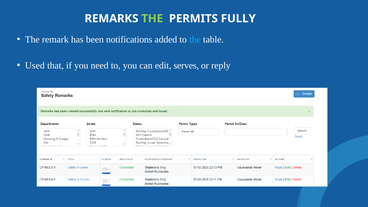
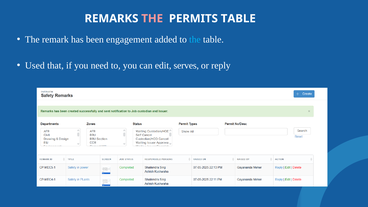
THE colour: light green -> pink (152, 19)
PERMITS FULLY: FULLY -> TABLE (238, 19)
notifications: notifications -> engagement (129, 40)
